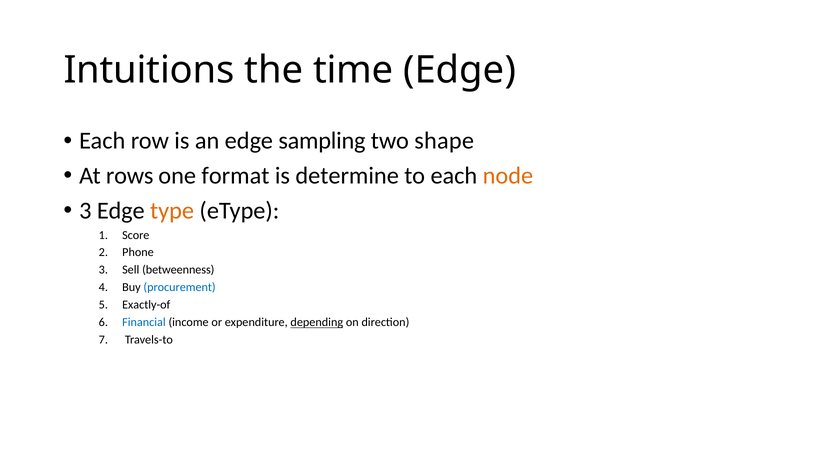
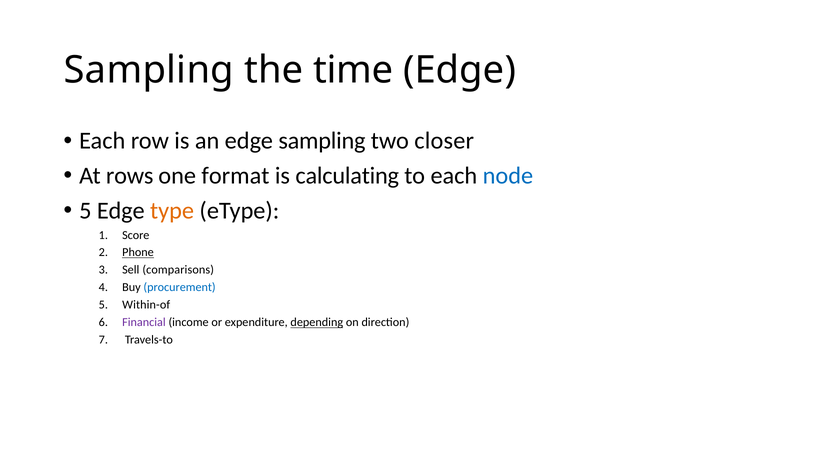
Intuitions: Intuitions -> Sampling (149, 70)
shape: shape -> closer (444, 141)
determine: determine -> calculating (347, 176)
node colour: orange -> blue (508, 176)
3: 3 -> 5 (85, 211)
Phone underline: none -> present (138, 253)
betweenness: betweenness -> comparisons (178, 270)
Exactly-of: Exactly-of -> Within-of (146, 305)
Financial colour: blue -> purple (144, 322)
